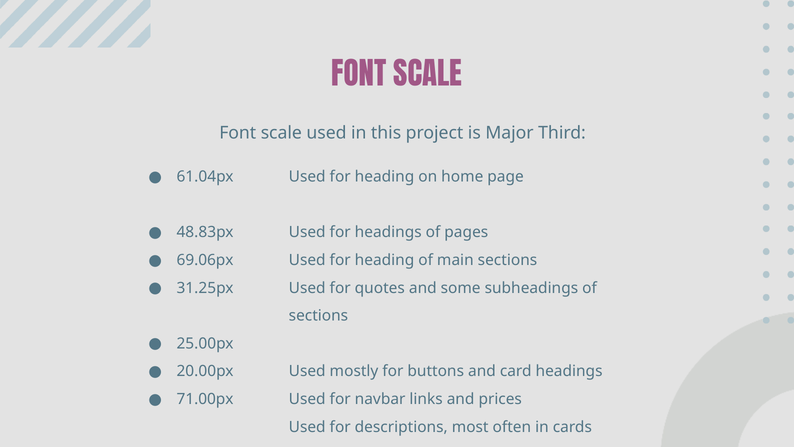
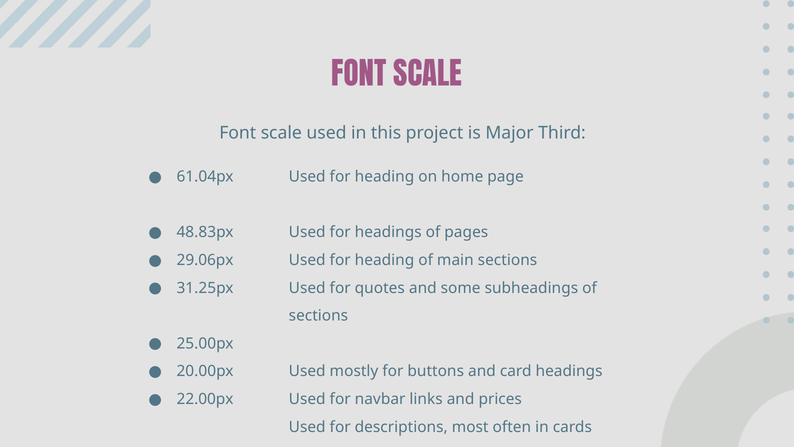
69.06px: 69.06px -> 29.06px (205, 260)
71.00px: 71.00px -> 22.00px (205, 399)
